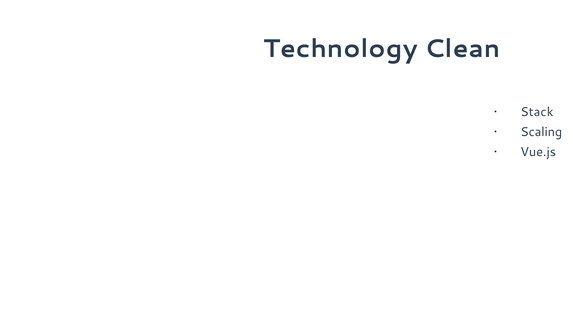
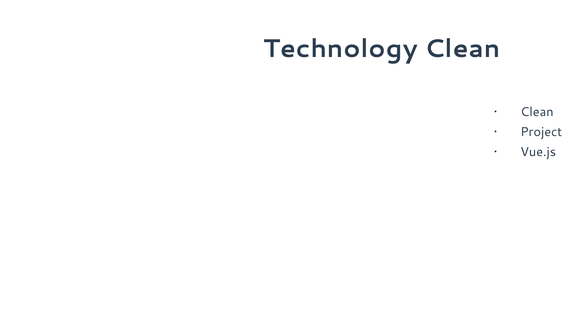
Stack: Stack -> Clean (537, 112)
Scaling: Scaling -> Project (541, 132)
